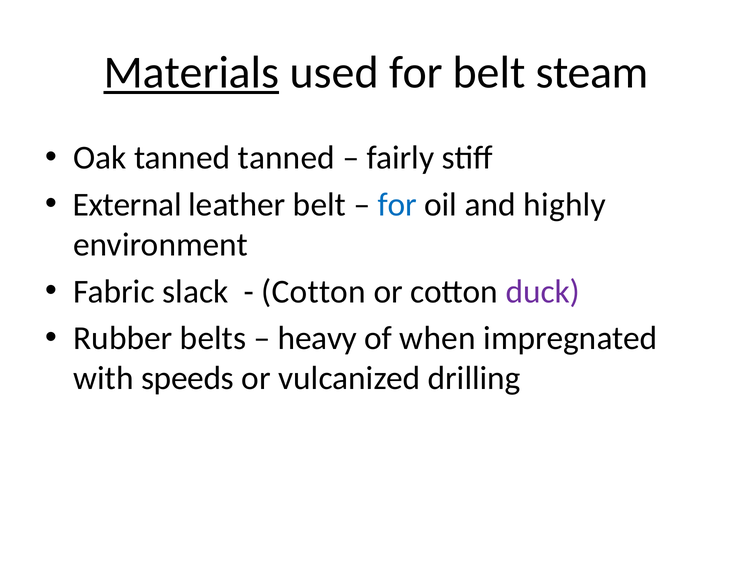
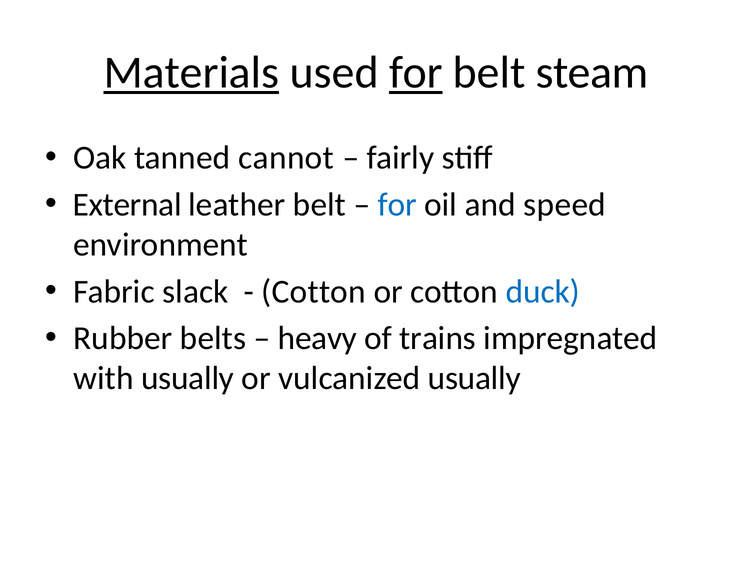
for underline: none -> present (416, 73)
tanned tanned: tanned -> cannot (286, 158)
highly: highly -> speed (565, 205)
duck colour: purple -> blue (543, 291)
when: when -> trains (438, 338)
with speeds: speeds -> usually (188, 378)
vulcanized drilling: drilling -> usually (474, 378)
